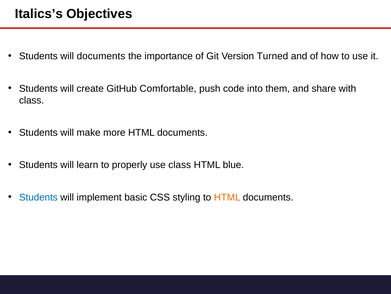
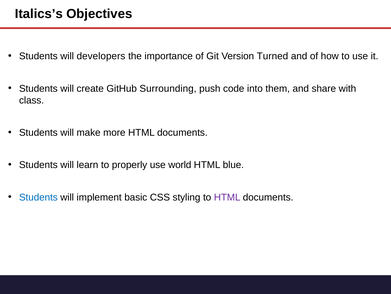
will documents: documents -> developers (101, 56)
Comfortable: Comfortable -> Surrounding (168, 88)
use class: class -> world (180, 165)
HTML colour: orange -> purple (227, 197)
